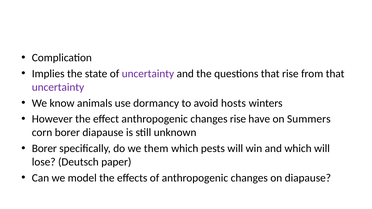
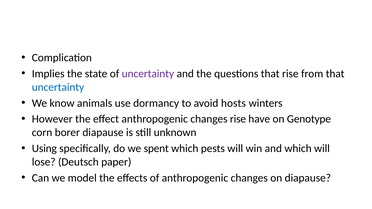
uncertainty colour: purple -> blue (58, 87)
Summers: Summers -> Genotype (309, 119)
Borer: Borer -> Using (44, 149)
them: them -> spent (156, 149)
